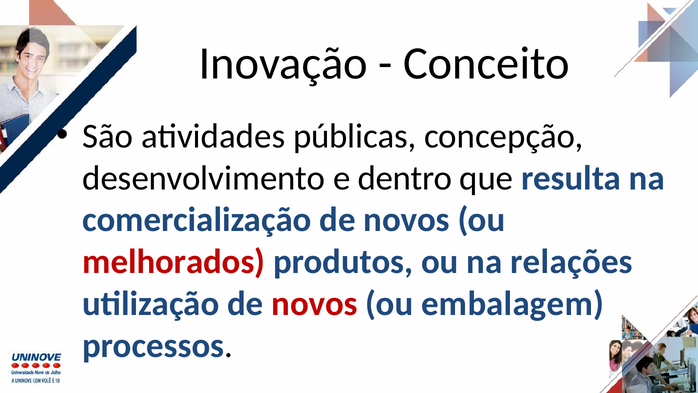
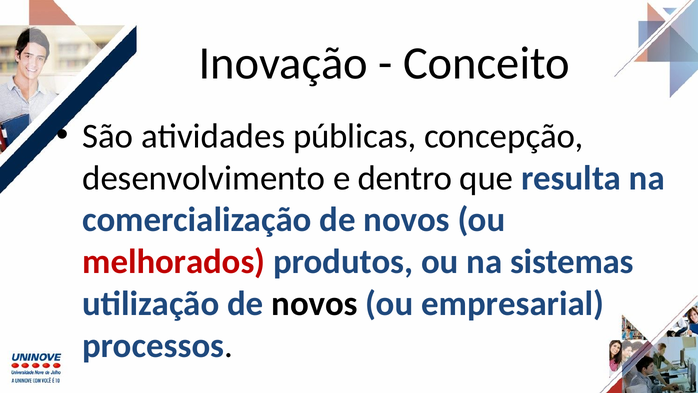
relações: relações -> sistemas (572, 262)
novos colour: red -> black (315, 303)
embalagem: embalagem -> empresarial (513, 303)
